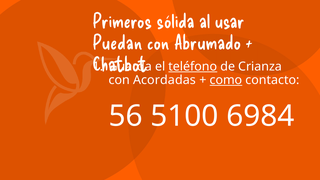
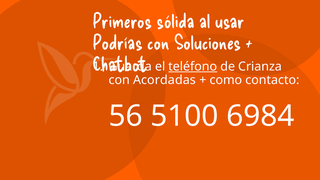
Puedan: Puedan -> Podrías (118, 43)
Abrumado: Abrumado -> Soluciones (208, 43)
como underline: present -> none (226, 80)
